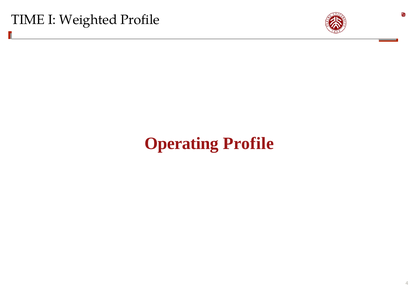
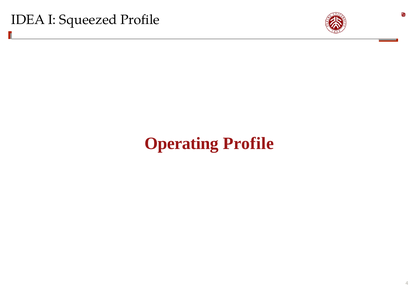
TIME: TIME -> IDEA (28, 20)
Weighted: Weighted -> Squeezed (88, 20)
